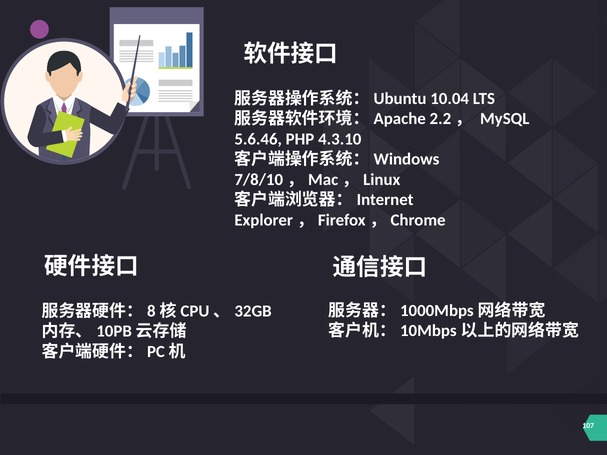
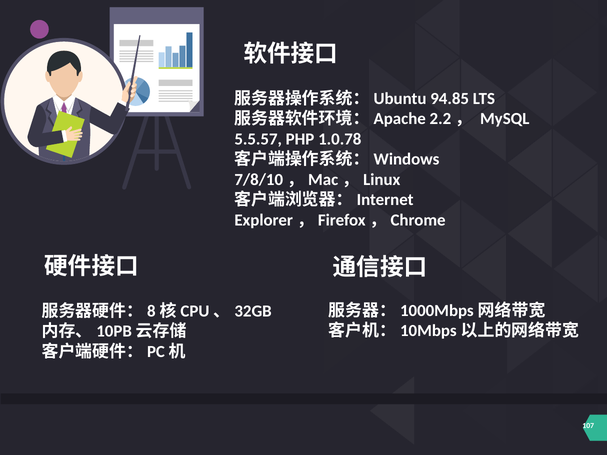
10.04: 10.04 -> 94.85 (450, 99)
5.6.46: 5.6.46 -> 5.5.57 (258, 139)
4.3.10: 4.3.10 -> 1.0.78 (340, 139)
